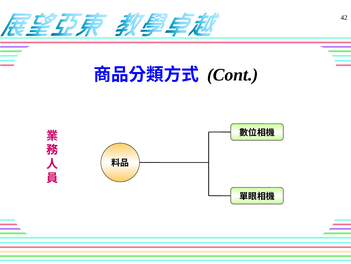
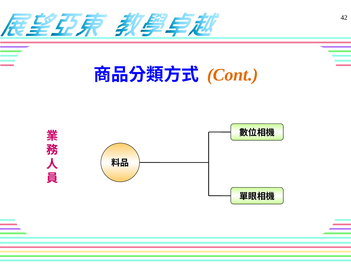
Cont colour: black -> orange (233, 75)
